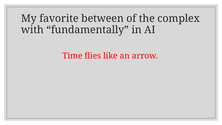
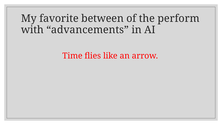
complex: complex -> perform (179, 18)
fundamentally: fundamentally -> advancements (88, 30)
